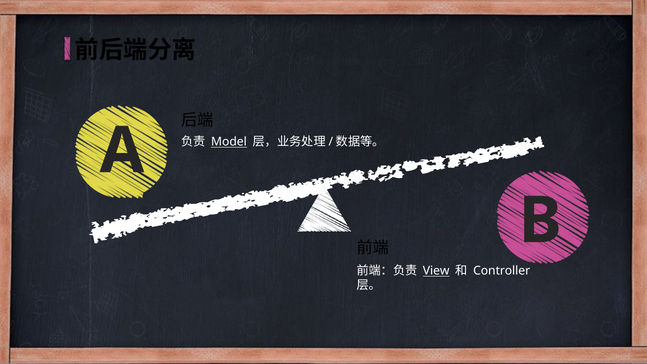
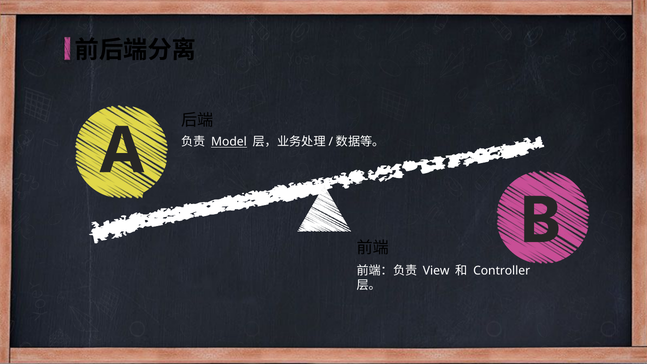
View underline: present -> none (436, 271)
